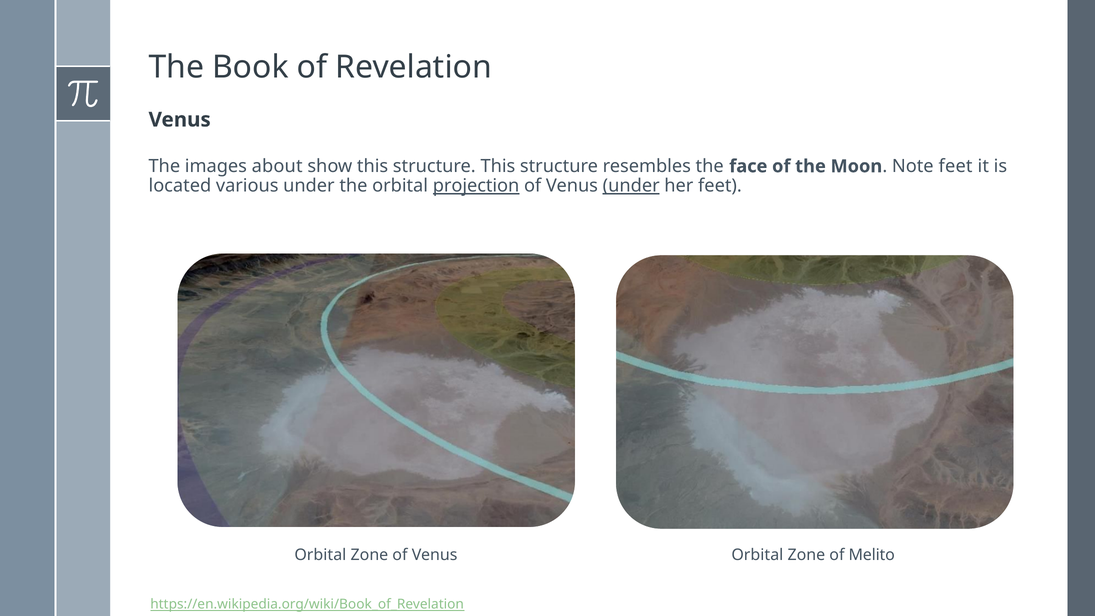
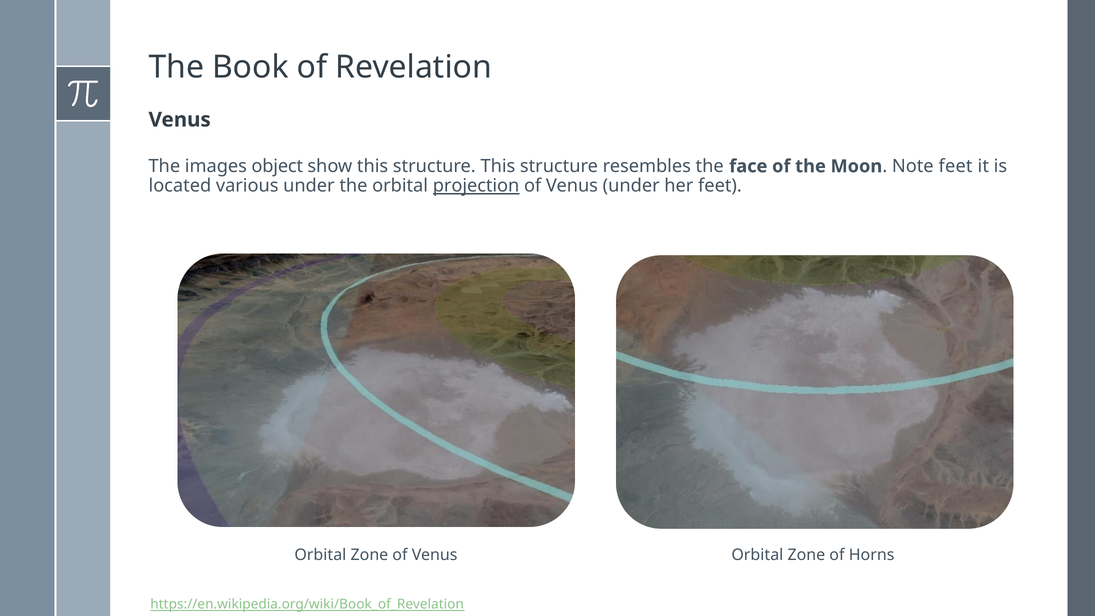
about: about -> object (277, 166)
under underline: present -> none (631, 186)
Melito: Melito -> Horns (872, 555)
